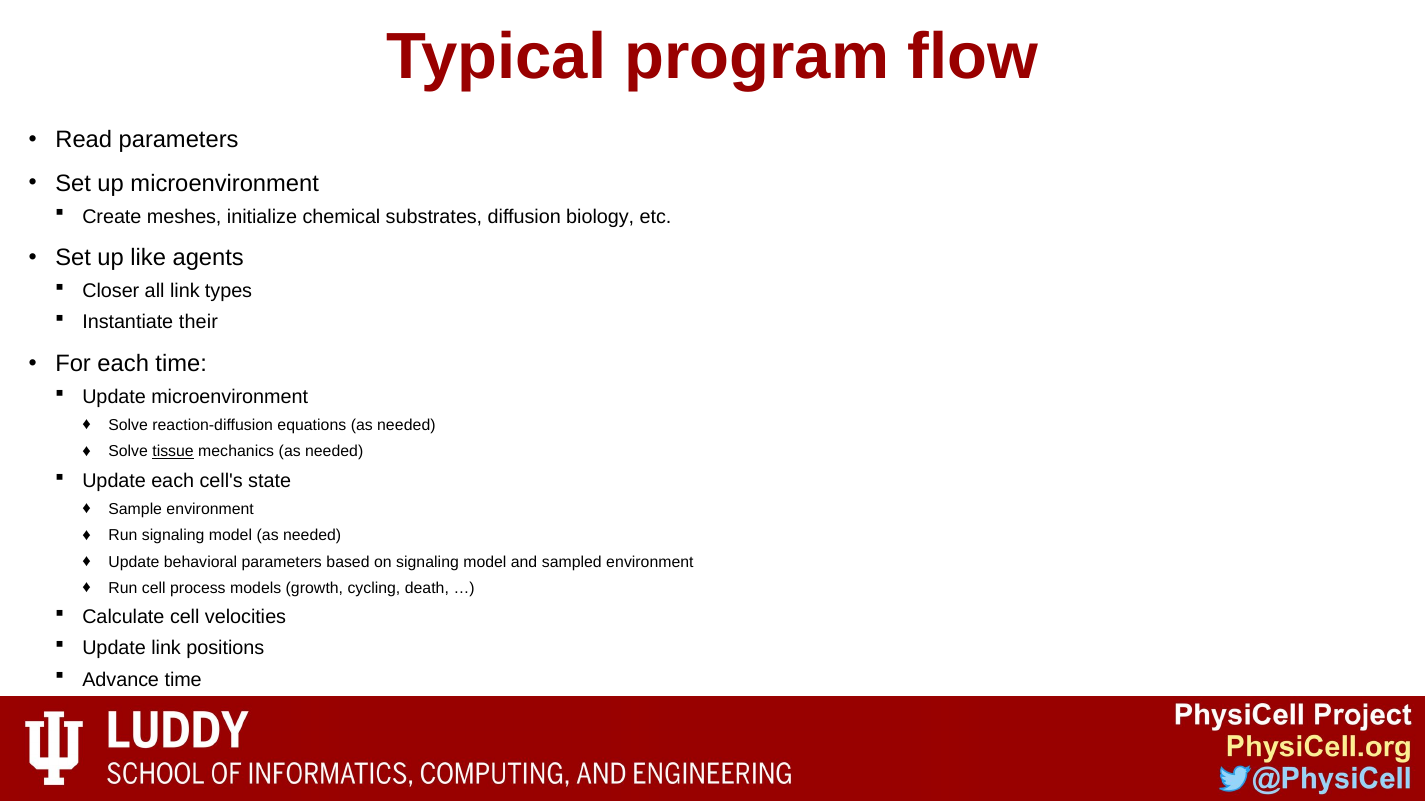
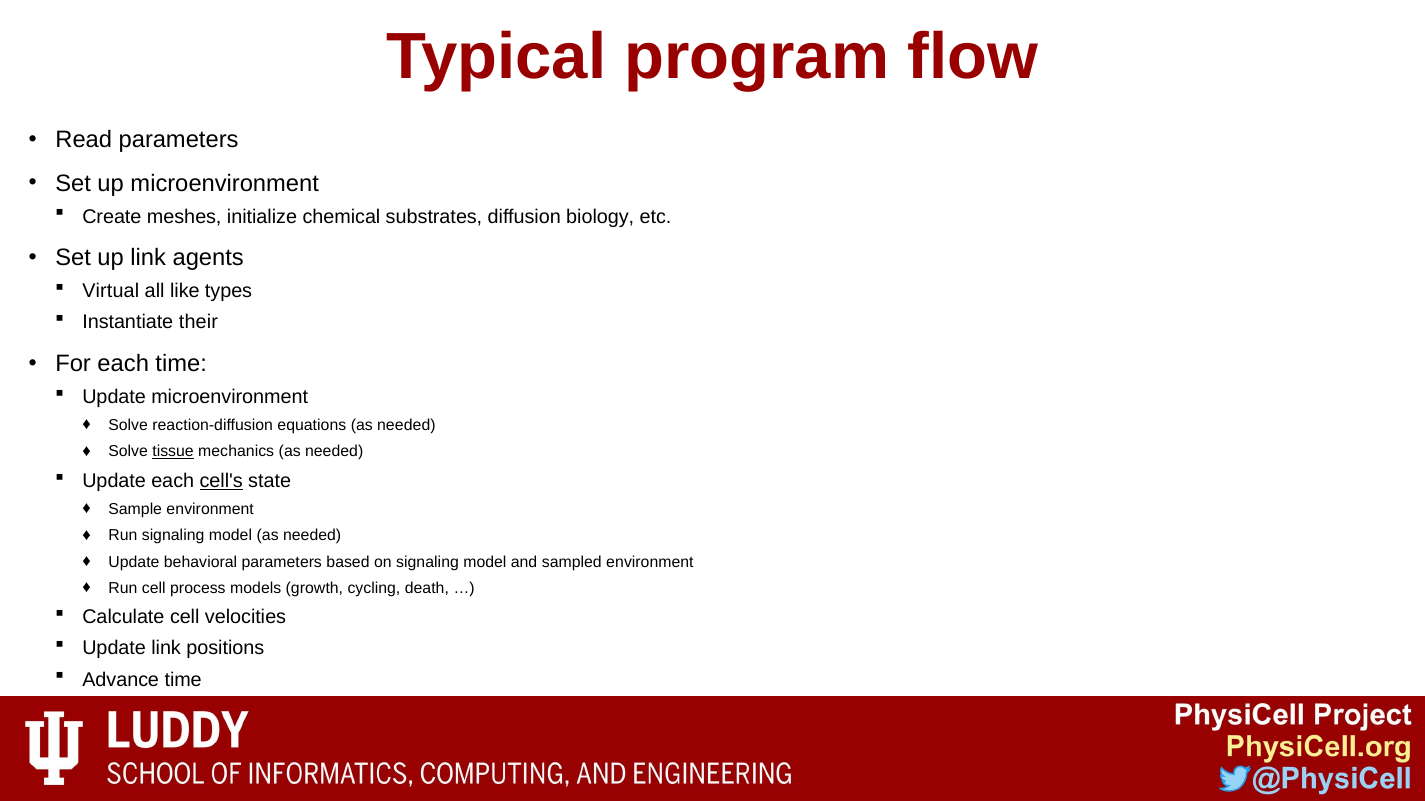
up like: like -> link (148, 258)
Closer: Closer -> Virtual (111, 291)
all link: link -> like (185, 291)
cell's underline: none -> present (221, 481)
